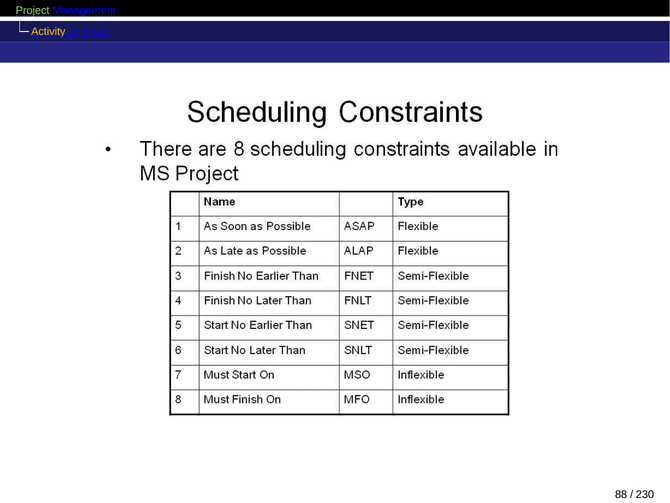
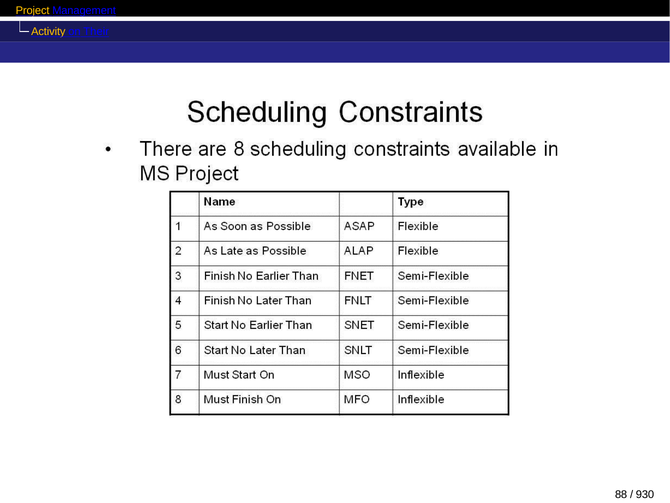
Project colour: light green -> yellow (33, 11)
Then: Then -> Their (96, 32)
230: 230 -> 930 (645, 495)
